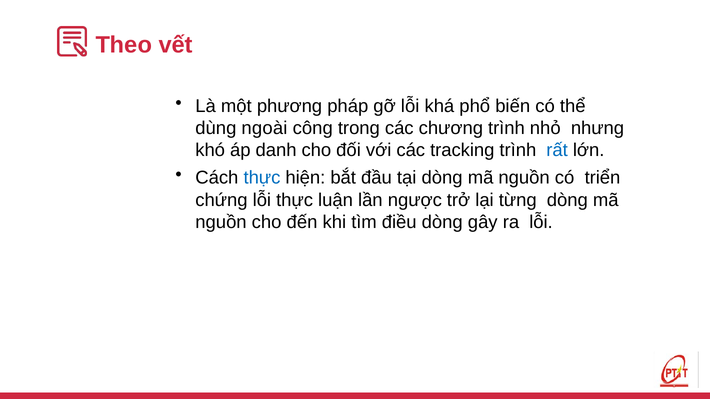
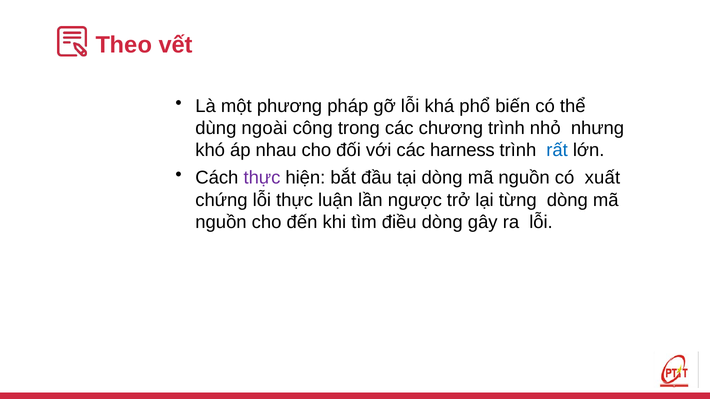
danh: danh -> nhau (276, 150)
tracking: tracking -> harness (462, 150)
thực colour: blue -> purple (262, 178)
triển: triển -> xuất (602, 178)
